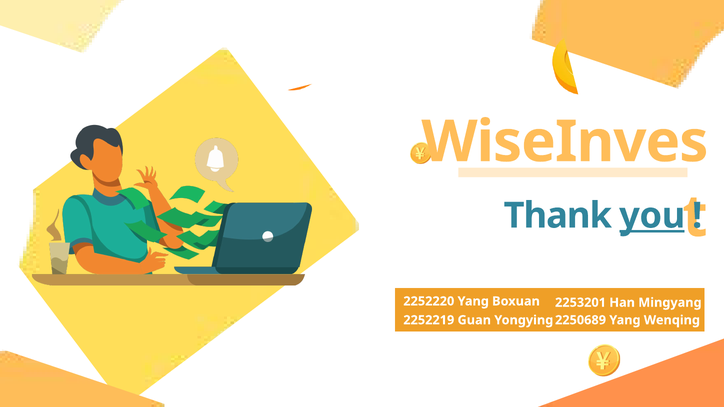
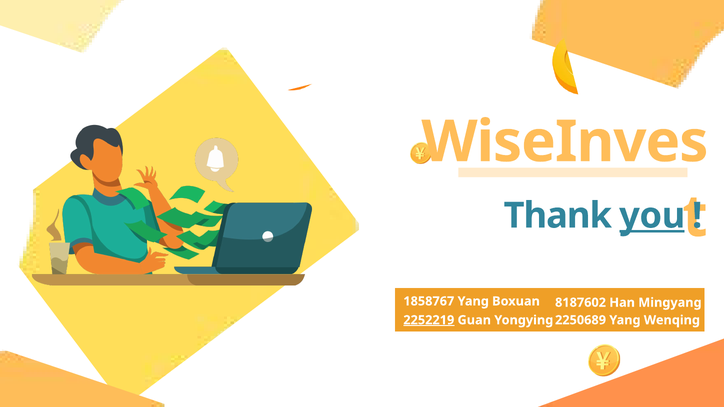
2252220: 2252220 -> 1858767 (429, 301)
2253201: 2253201 -> 8187602 (581, 303)
2252219 underline: none -> present (429, 320)
